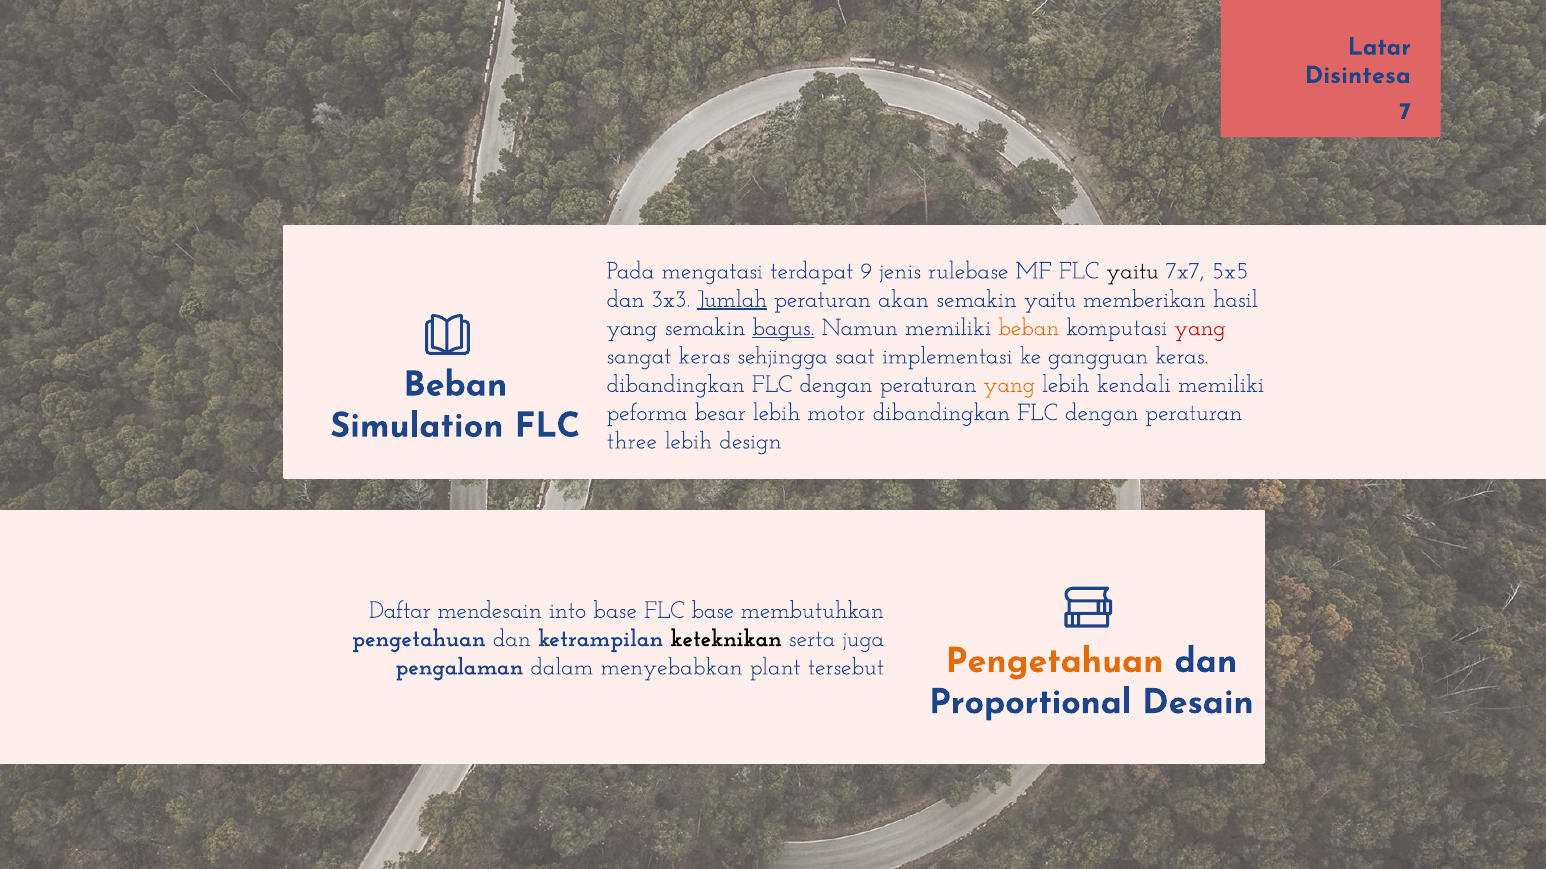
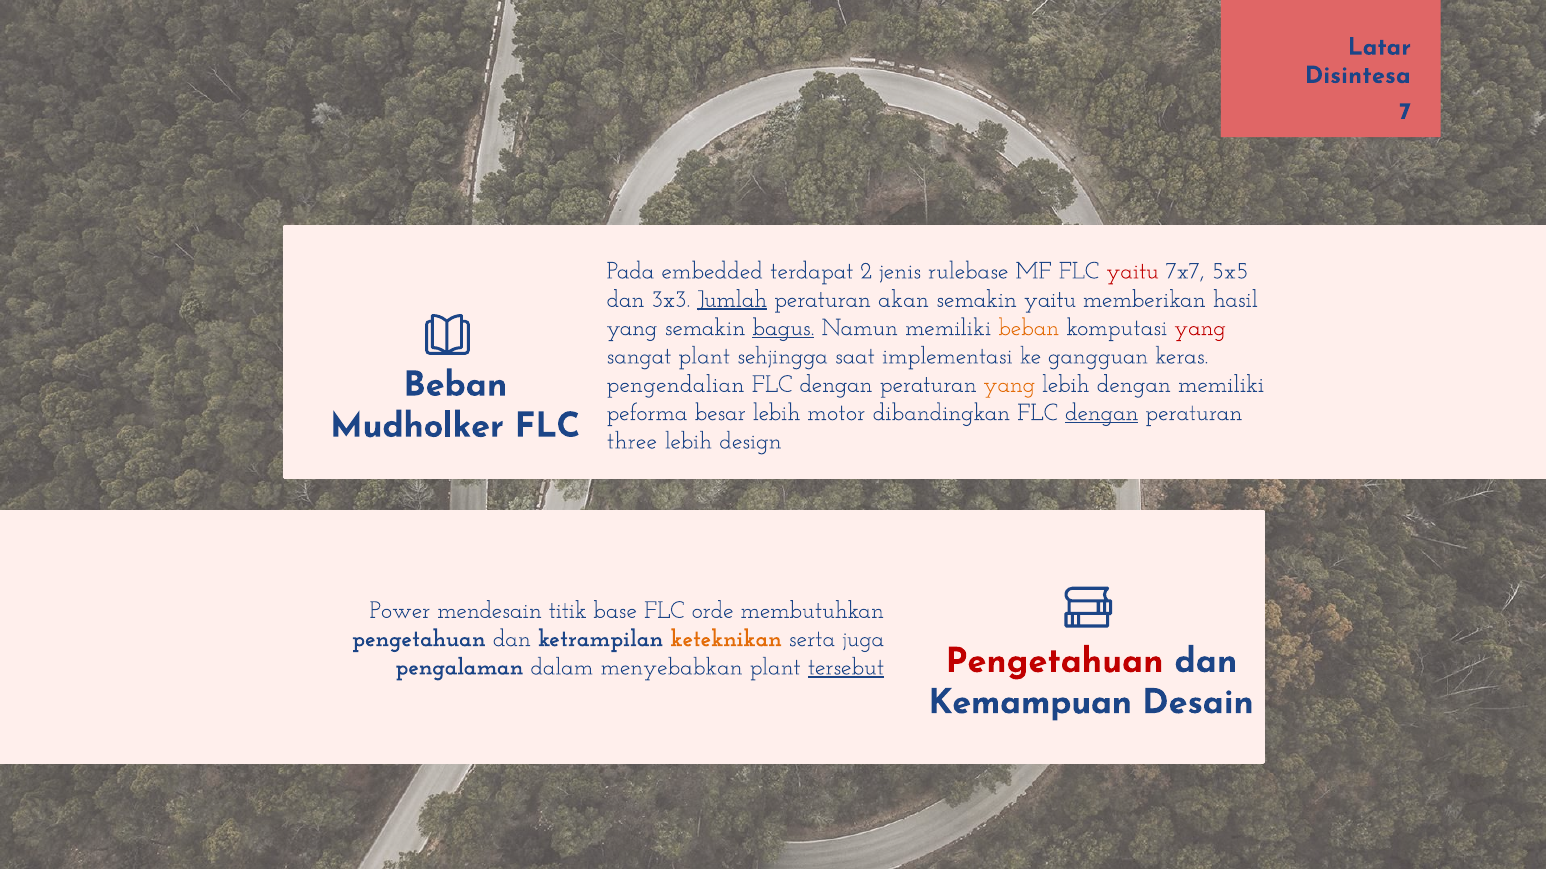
mengatasi: mengatasi -> embedded (712, 271)
9: 9 -> 2 (866, 271)
yaitu colour: black -> red (1133, 271)
sangat keras: keras -> plant (704, 356)
dibandingkan: dibandingkan -> pengendalian (675, 384)
lebih kendali: kendali -> dengan (1134, 384)
dengan underline: none -> present (1102, 413)
Simulation: Simulation -> Mudholker (417, 426)
Daftar: Daftar -> Power (400, 610)
into: into -> titik (568, 610)
FLC base: base -> orde (713, 610)
keteknikan colour: black -> orange (726, 639)
Pengetahuan colour: orange -> red (1055, 661)
tersebut underline: none -> present (846, 667)
Proportional: Proportional -> Kemampuan (1030, 702)
